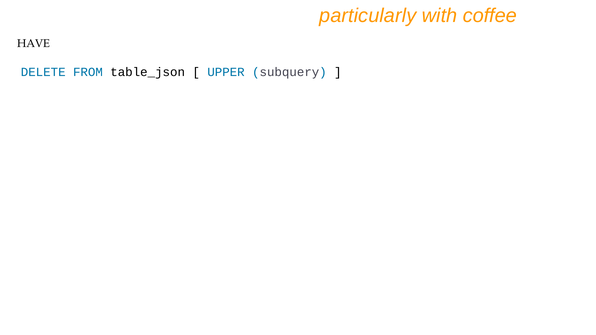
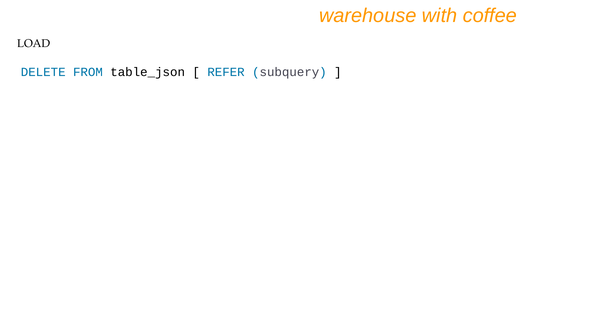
particularly: particularly -> warehouse (368, 16)
HAVE: HAVE -> LOAD (34, 44)
UPPER: UPPER -> REFER (226, 72)
